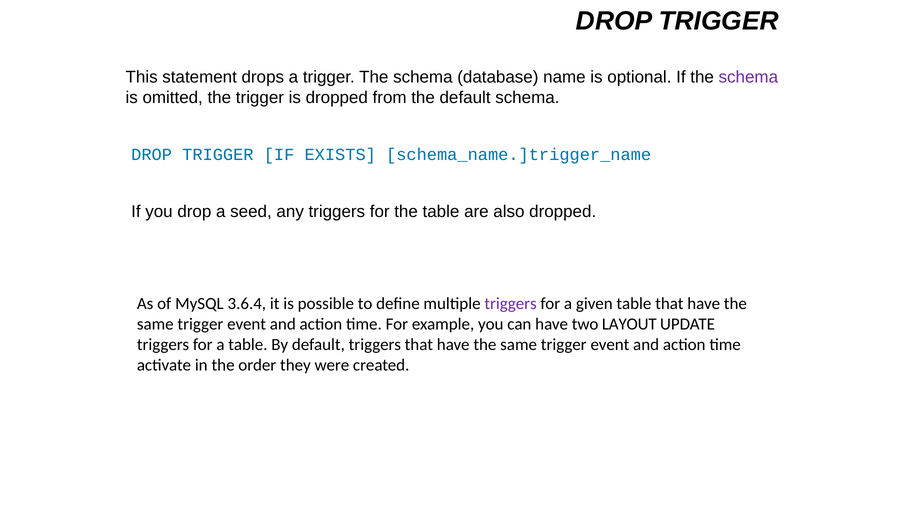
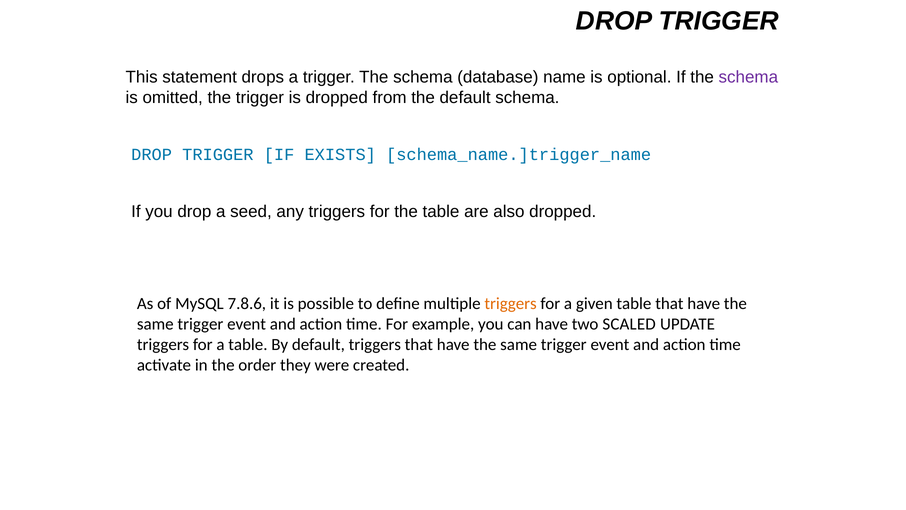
3.6.4: 3.6.4 -> 7.8.6 (247, 304)
triggers colour: purple -> orange (511, 304)
LAYOUT: LAYOUT -> SCALED (629, 324)
